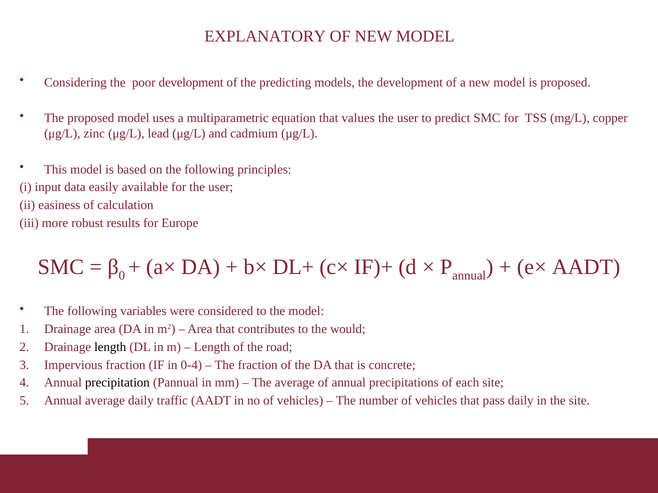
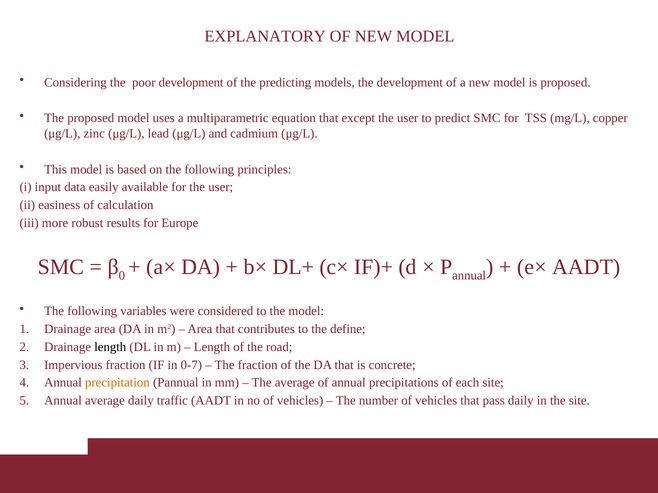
values: values -> except (358, 118)
would: would -> define (348, 329)
0-4: 0-4 -> 0-7 (191, 365)
precipitation colour: black -> orange (117, 383)
